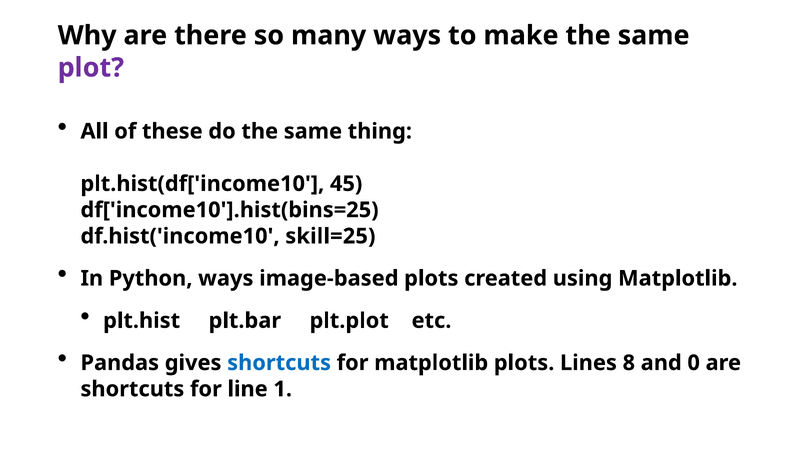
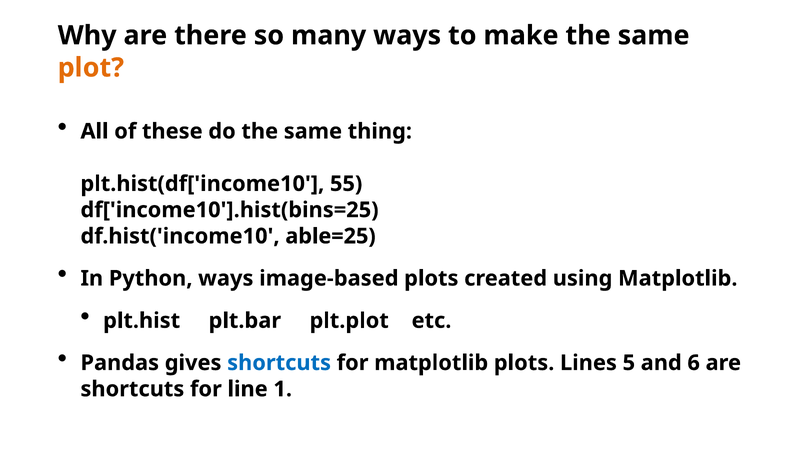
plot colour: purple -> orange (91, 68)
45: 45 -> 55 (346, 184)
skill=25: skill=25 -> able=25 (331, 236)
8: 8 -> 5 (629, 363)
0: 0 -> 6 (694, 363)
